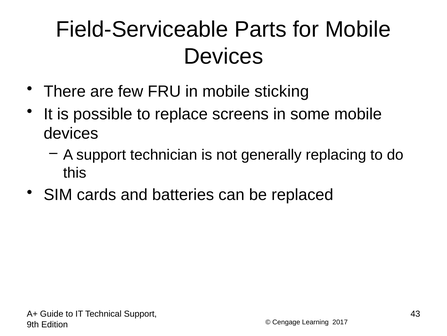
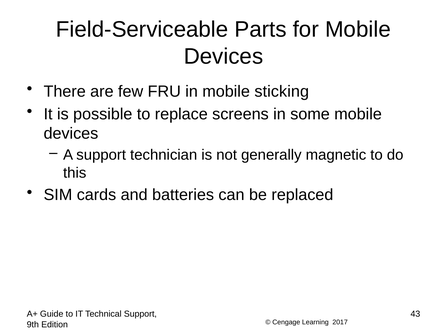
replacing: replacing -> magnetic (336, 155)
